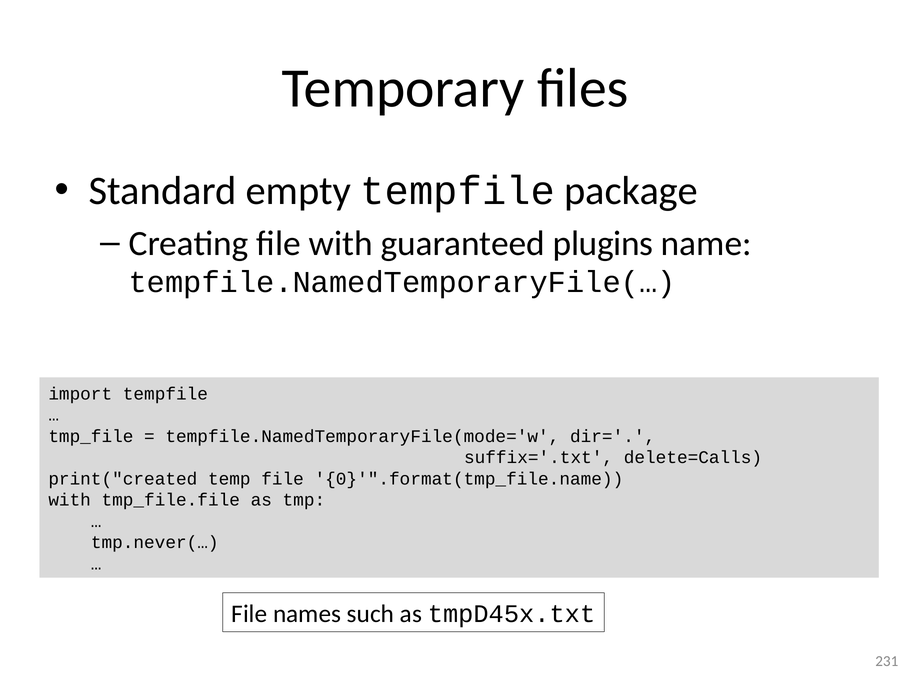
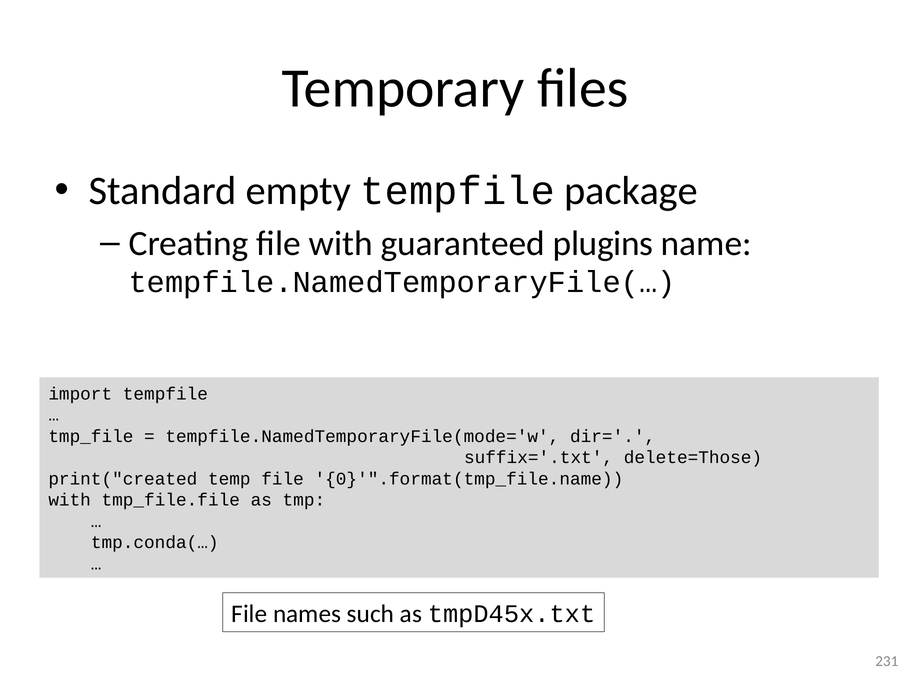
delete=Calls: delete=Calls -> delete=Those (693, 458)
tmp.never(…: tmp.never(… -> tmp.conda(… (155, 543)
